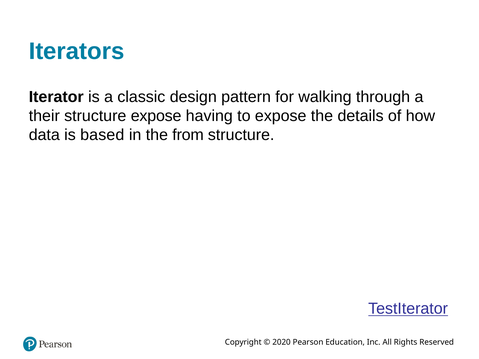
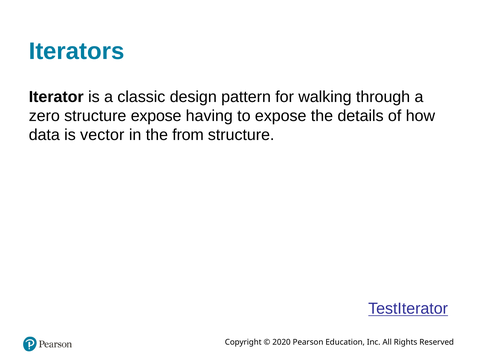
their: their -> zero (44, 116)
based: based -> vector (102, 135)
